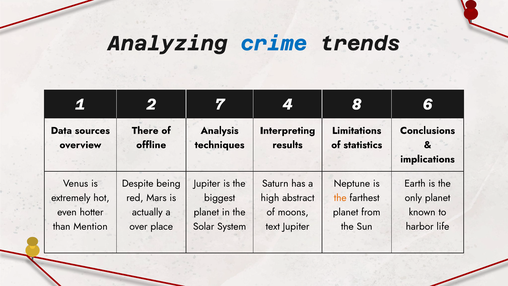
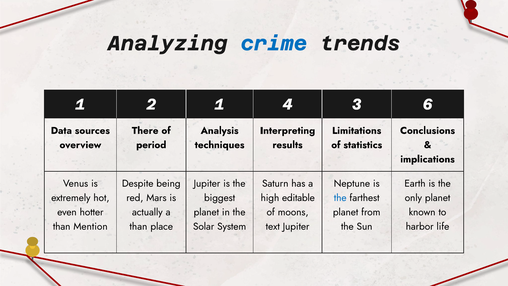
2 7: 7 -> 1 (220, 104)
8: 8 -> 3 (357, 104)
offline: offline -> period (151, 145)
abstract: abstract -> editable (298, 198)
the colour: orange -> blue (340, 198)
over: over -> than (138, 226)
